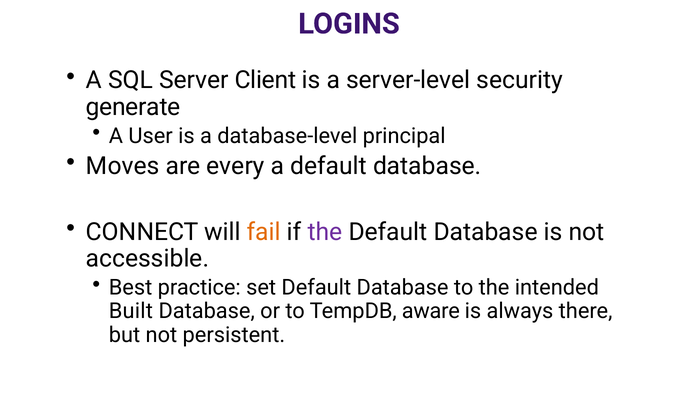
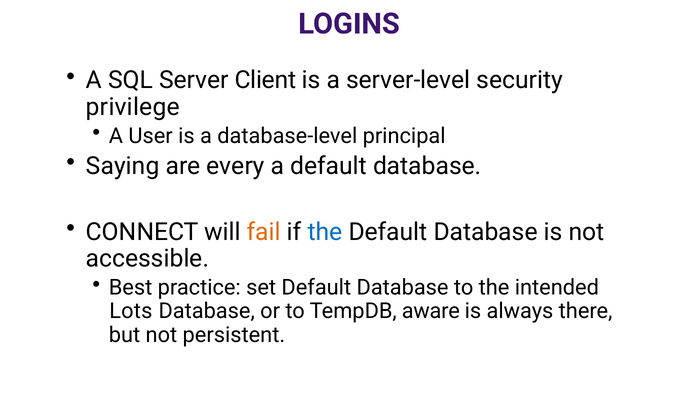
generate: generate -> privilege (133, 107)
Moves: Moves -> Saying (123, 166)
the colour: purple -> blue (325, 232)
Built: Built -> Lots (131, 311)
